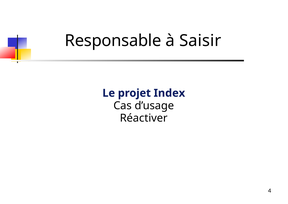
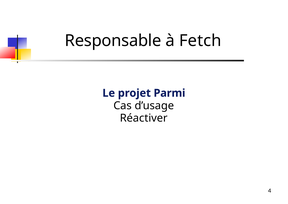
Saisir: Saisir -> Fetch (200, 41)
Index: Index -> Parmi (169, 93)
